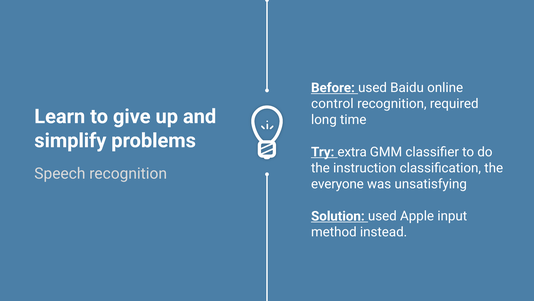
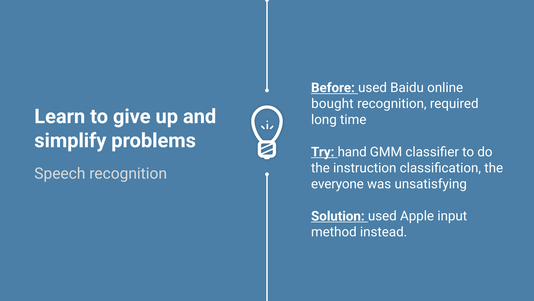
control: control -> bought (332, 104)
extra: extra -> hand (352, 152)
